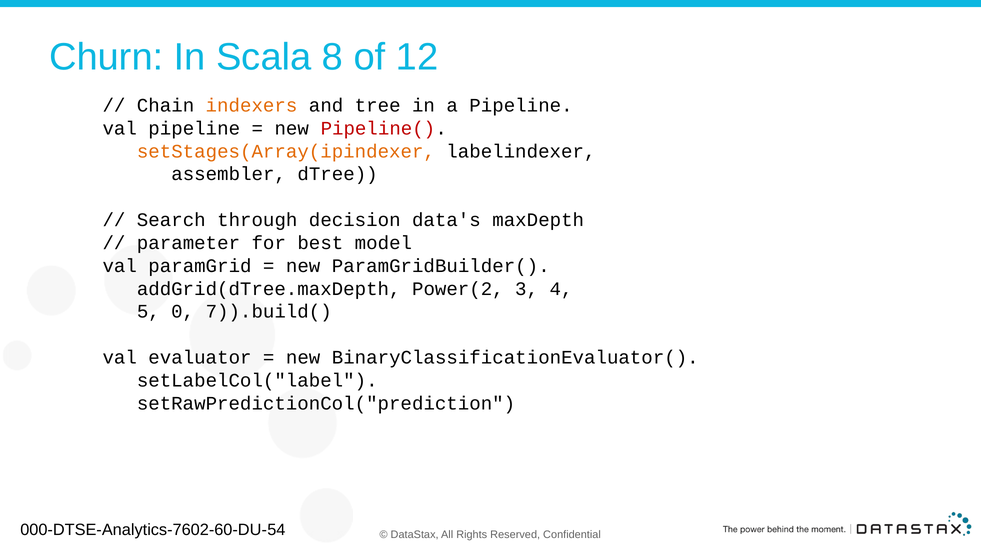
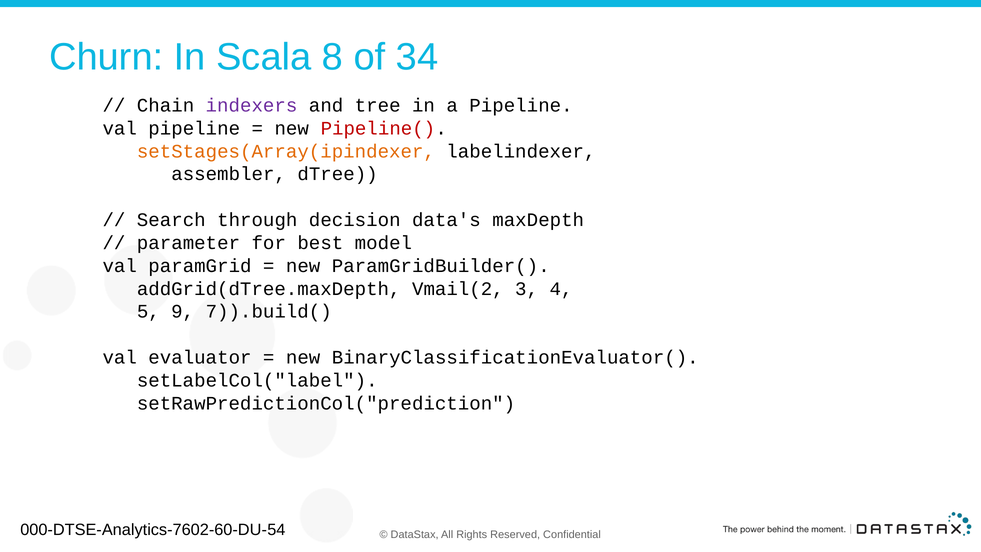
12: 12 -> 34 (417, 57)
indexers colour: orange -> purple (251, 105)
Power(2: Power(2 -> Vmail(2 (458, 289)
0: 0 -> 9 (183, 312)
